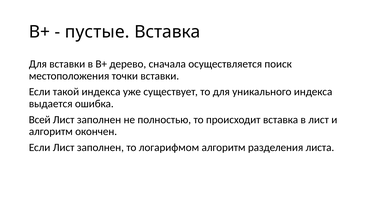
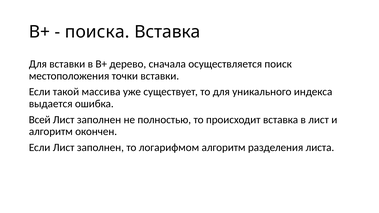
пустые: пустые -> поиска (97, 32)
такой индекса: индекса -> массива (101, 92)
